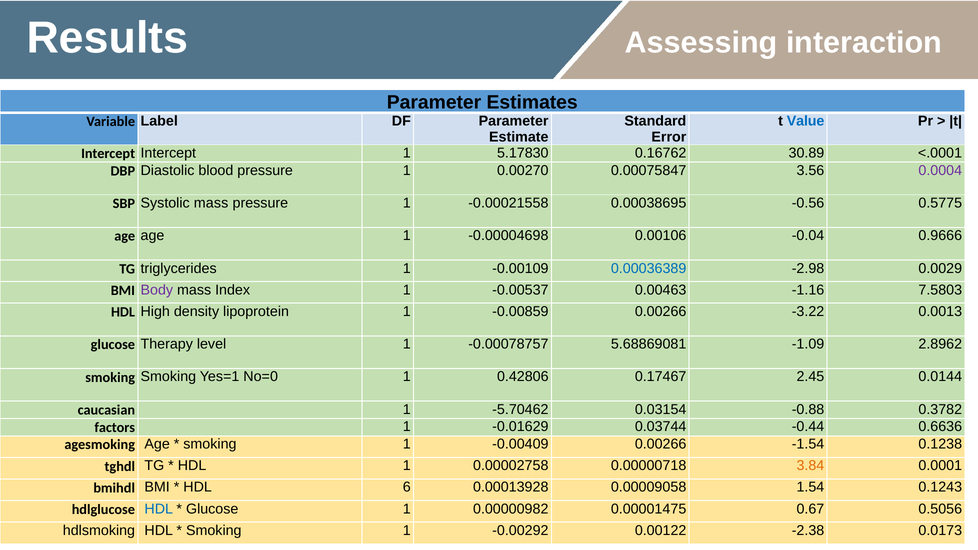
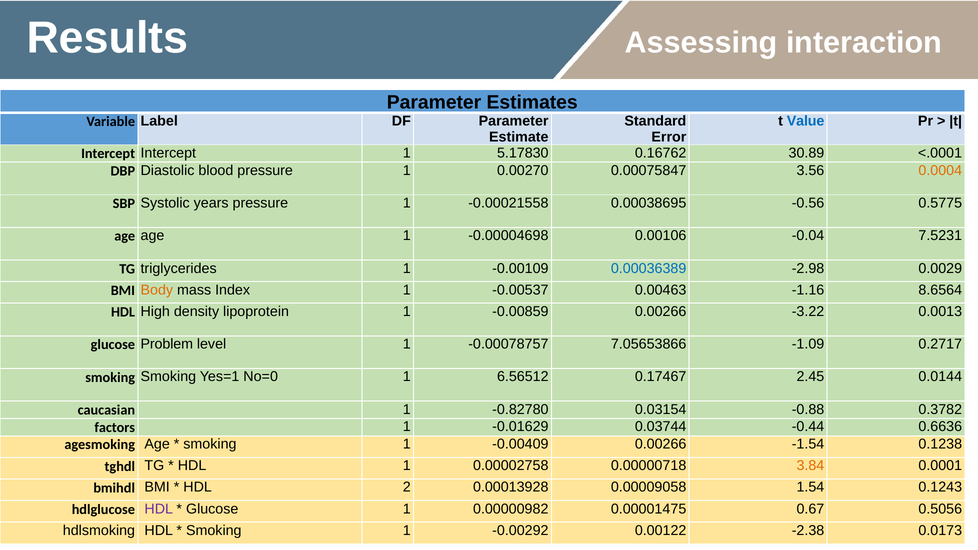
0.0004 colour: purple -> orange (940, 170)
Systolic mass: mass -> years (211, 203)
0.9666: 0.9666 -> 7.5231 (940, 236)
Body colour: purple -> orange (157, 290)
7.5803: 7.5803 -> 8.6564 (940, 290)
Therapy: Therapy -> Problem (167, 344)
5.68869081: 5.68869081 -> 7.05653866 (649, 344)
2.8962: 2.8962 -> 0.2717 (940, 344)
0.42806: 0.42806 -> 6.56512 (523, 377)
-5.70462: -5.70462 -> -0.82780 (520, 409)
6: 6 -> 2 (407, 487)
HDL colour: blue -> purple (159, 509)
